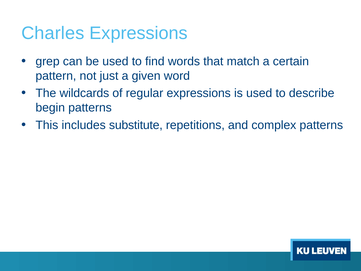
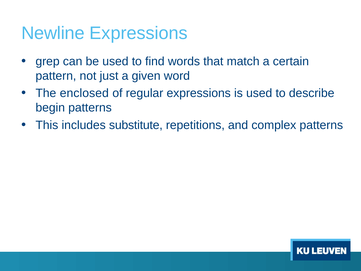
Charles: Charles -> Newline (53, 33)
wildcards: wildcards -> enclosed (84, 93)
